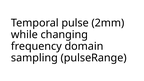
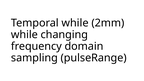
Temporal pulse: pulse -> while (75, 23)
